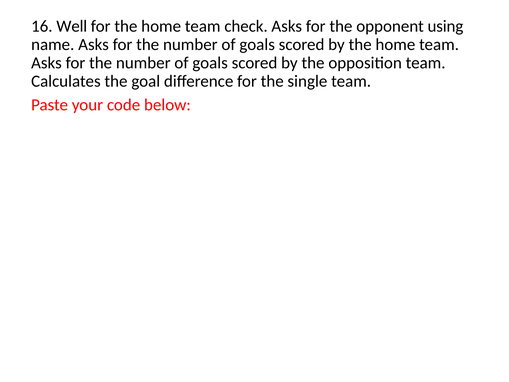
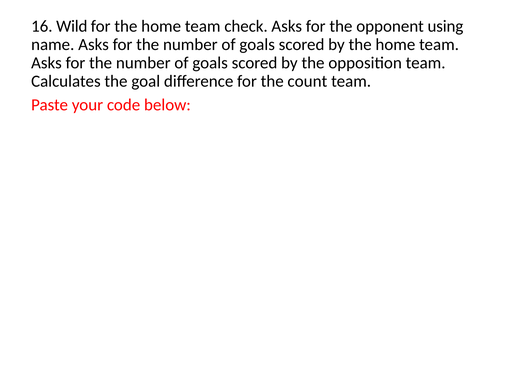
Well: Well -> Wild (72, 26)
single: single -> count (307, 81)
